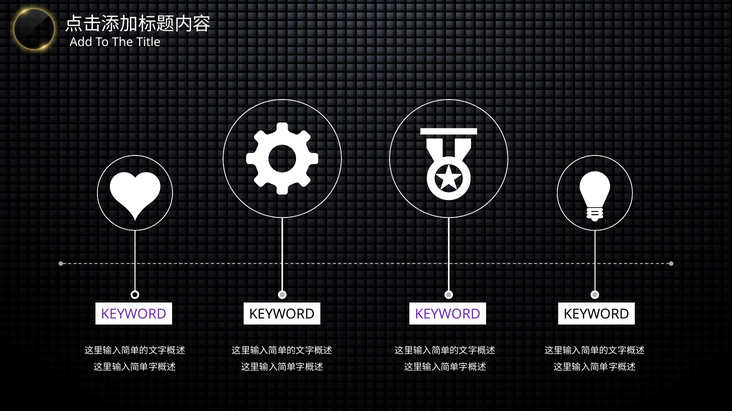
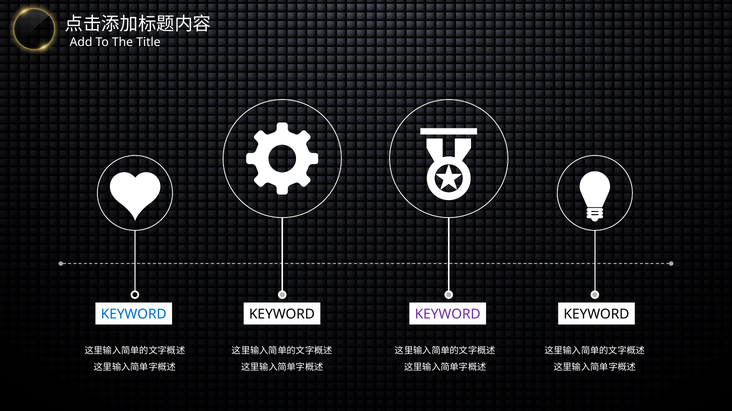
KEYWORD colour: purple -> blue (134, 315)
